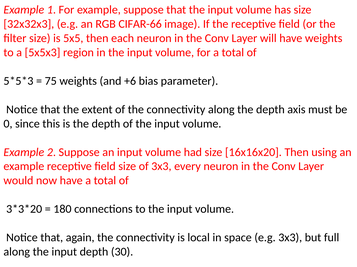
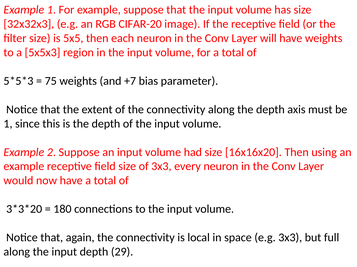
CIFAR-66: CIFAR-66 -> CIFAR-20 (140, 24)
+6: +6 -> +7 (130, 81)
0: 0 -> 1 (8, 124)
30: 30 -> 29 (122, 252)
